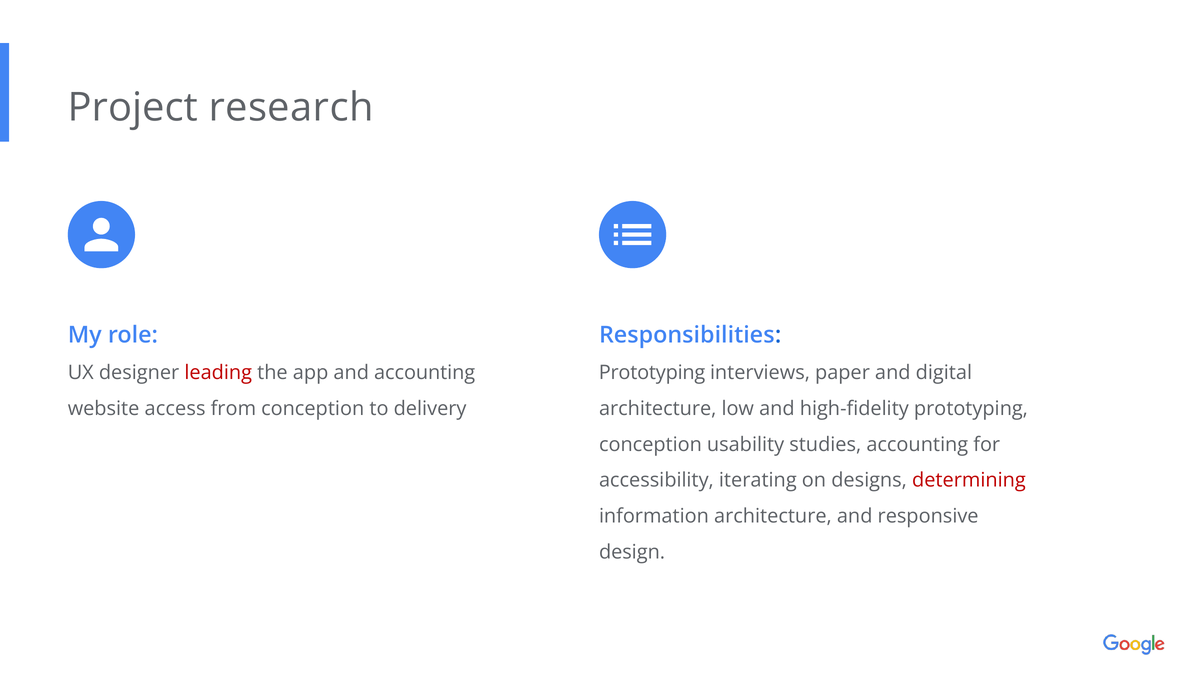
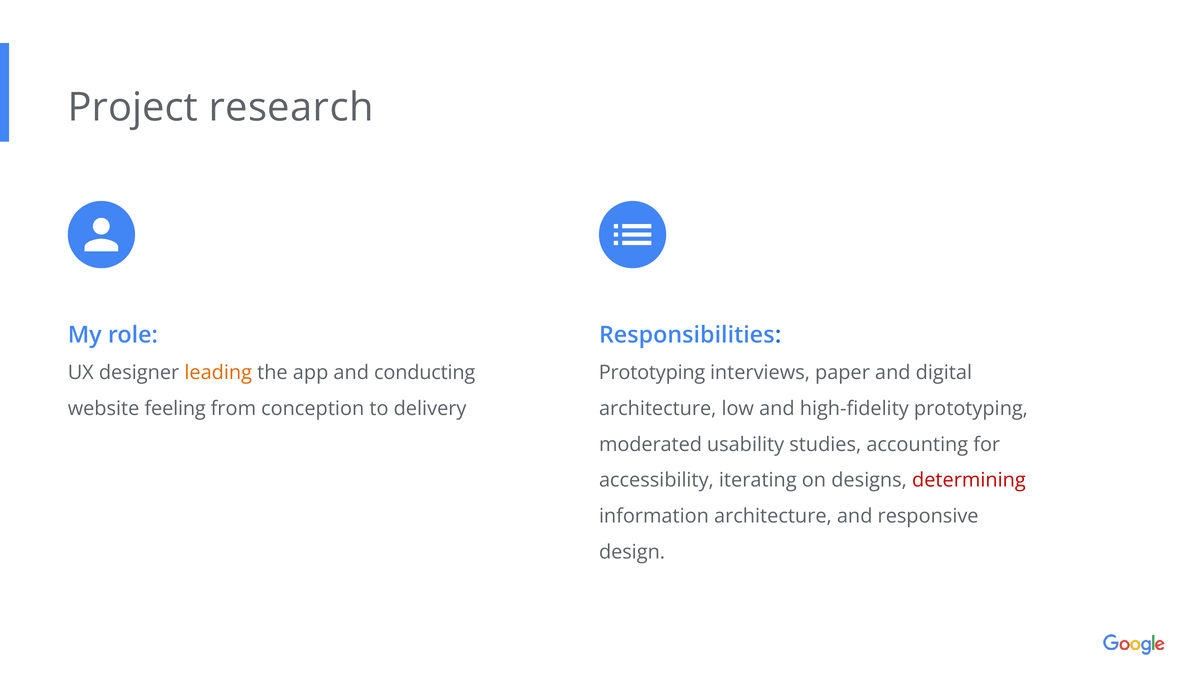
leading colour: red -> orange (218, 372)
and accounting: accounting -> conducting (425, 372)
access: access -> feeling (175, 408)
conception: conception -> moderated (650, 444)
